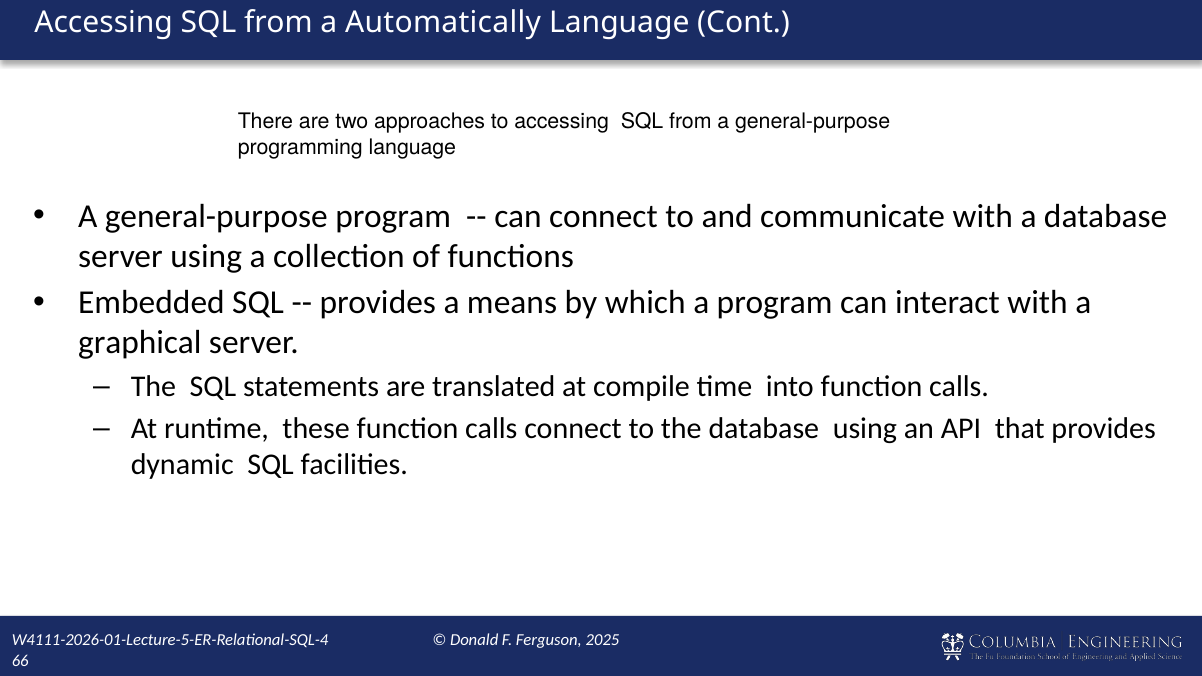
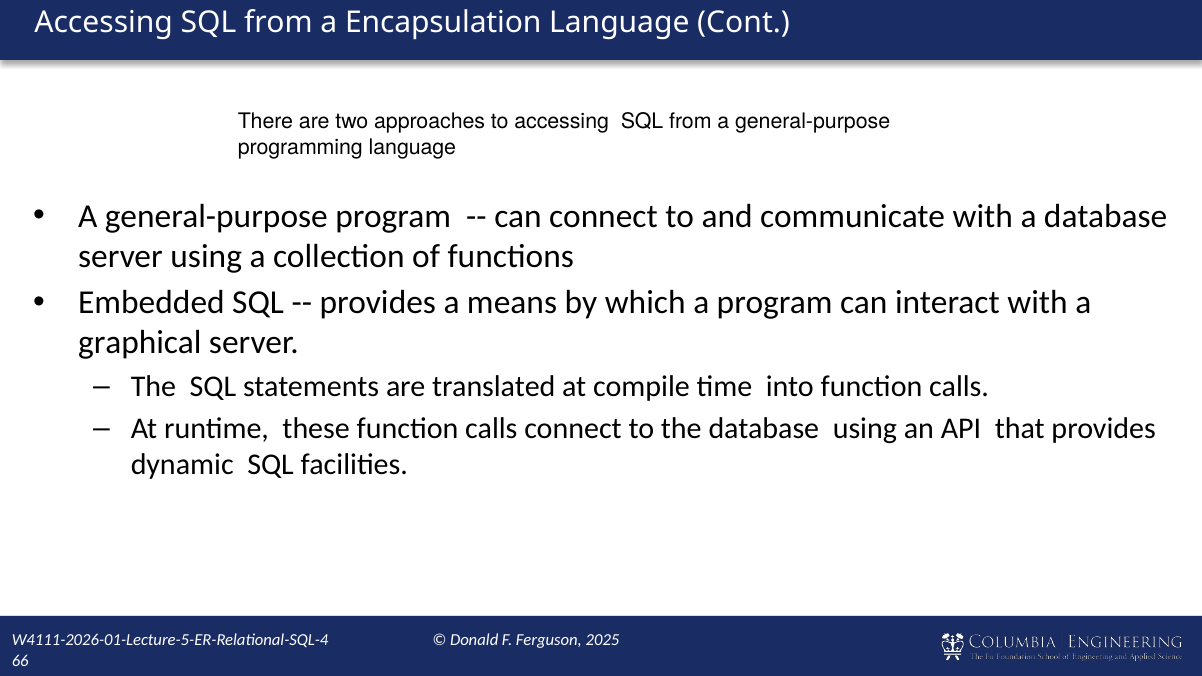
Automatically: Automatically -> Encapsulation (443, 22)
